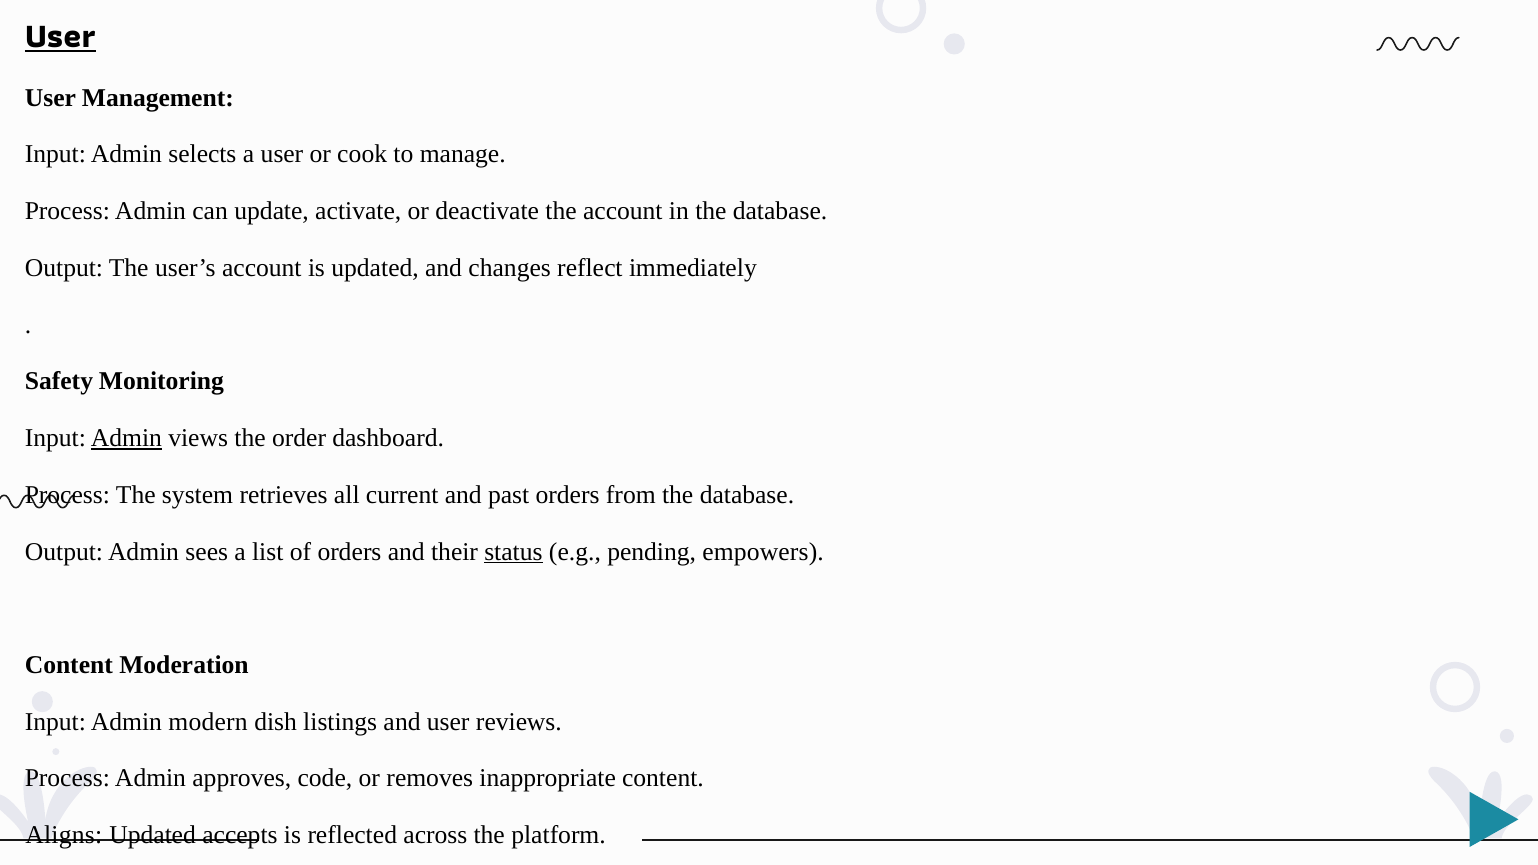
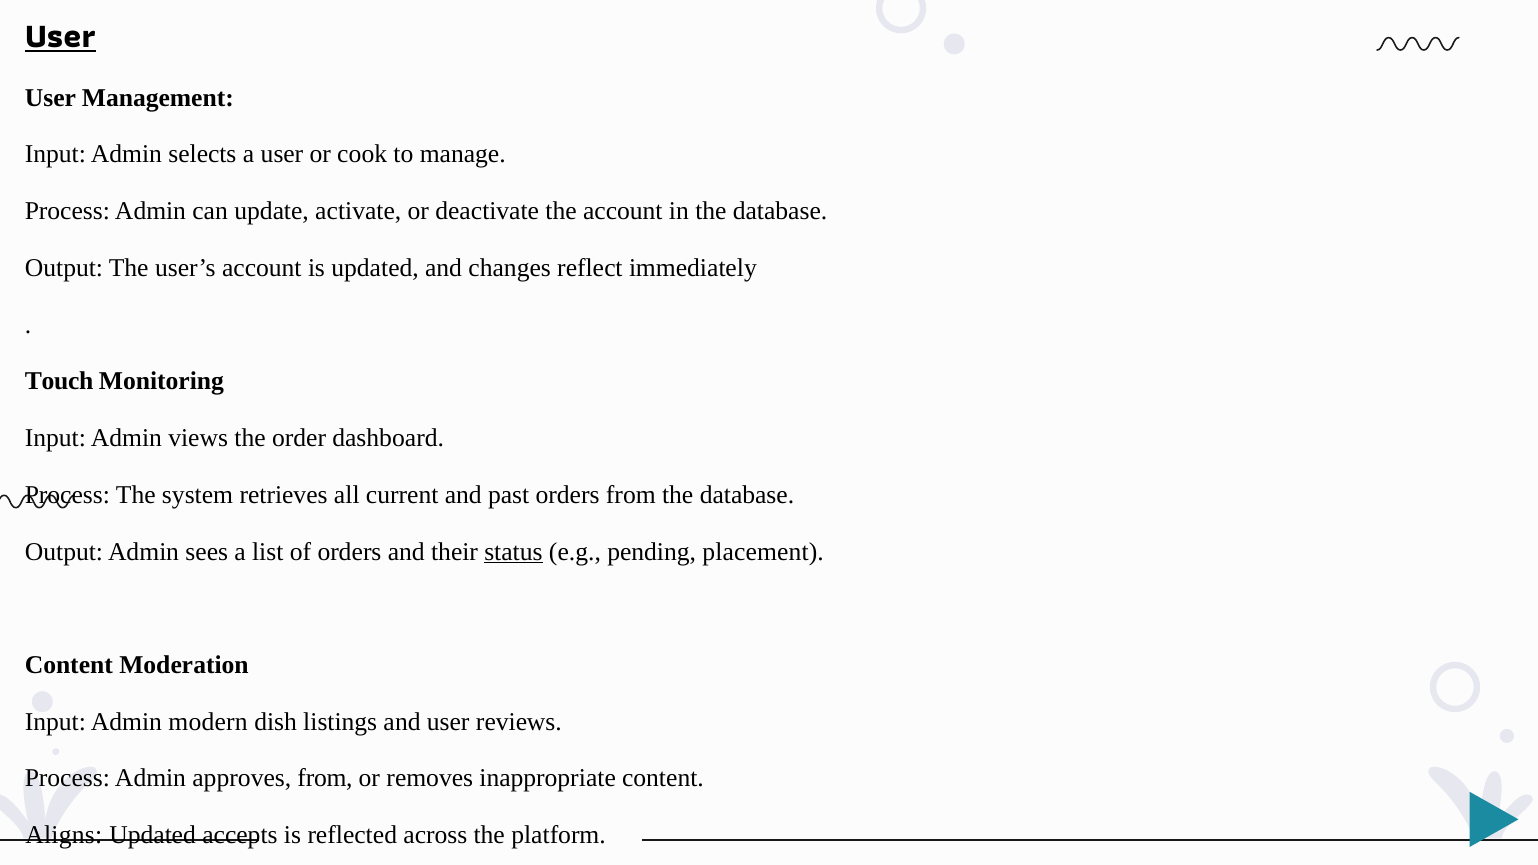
Safety: Safety -> Touch (59, 381)
Admin underline: present -> none (126, 438)
empowers: empowers -> placement (763, 552)
approves code: code -> from (325, 779)
